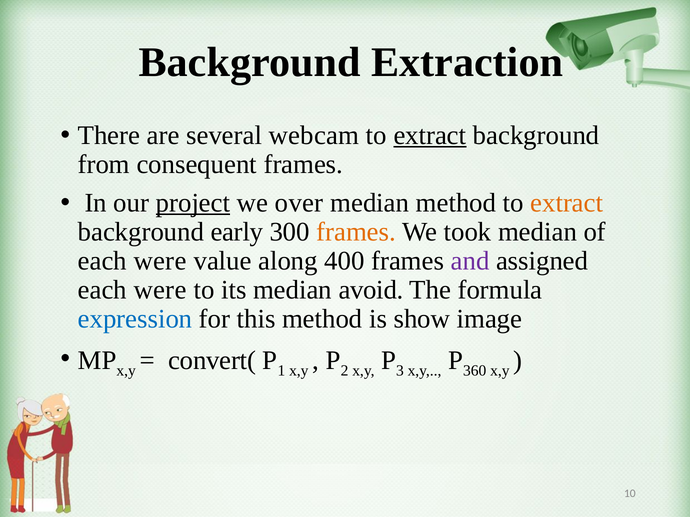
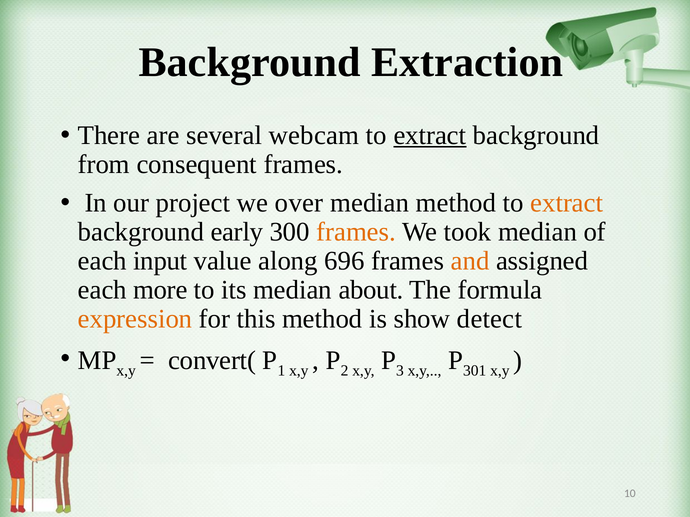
project underline: present -> none (193, 203)
were: were -> input (160, 261)
400: 400 -> 696 (344, 261)
and colour: purple -> orange (470, 261)
were: were -> more (160, 290)
avoid: avoid -> about (371, 290)
expression colour: blue -> orange (135, 319)
image: image -> detect (489, 319)
360: 360 -> 301 (475, 371)
